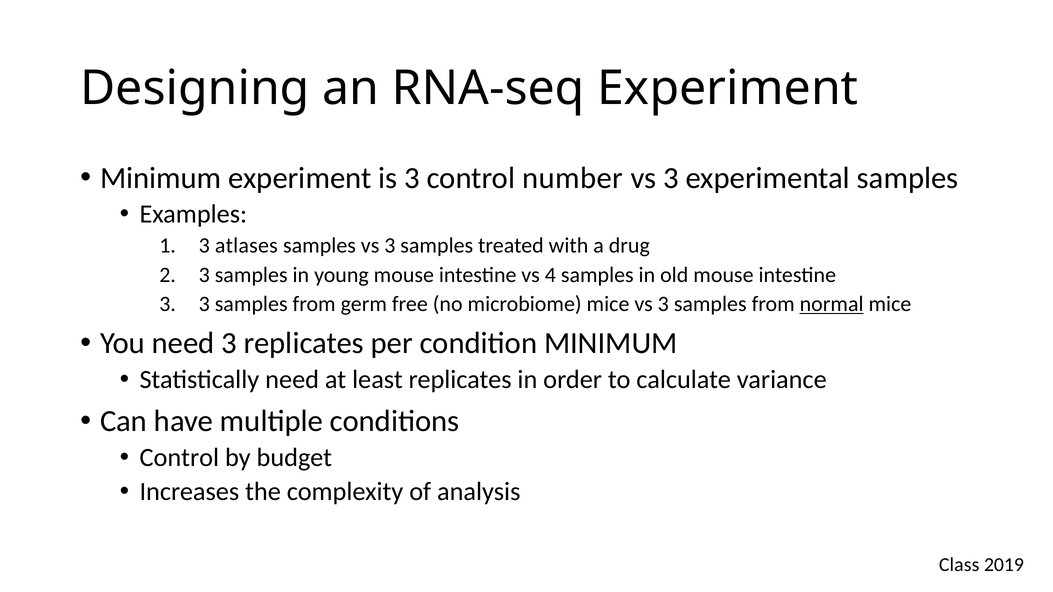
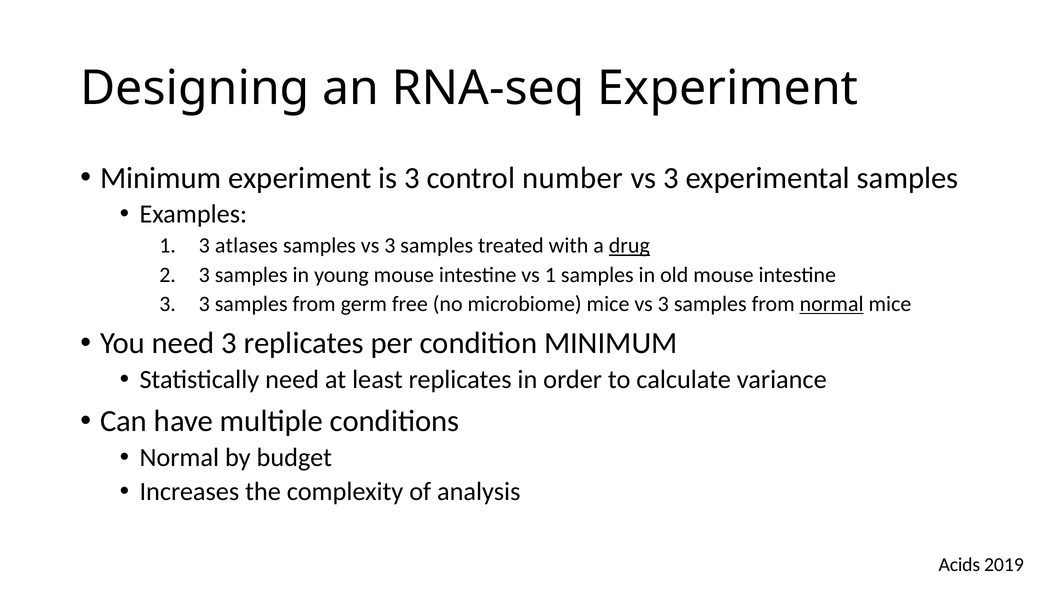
drug underline: none -> present (629, 246)
vs 4: 4 -> 1 (550, 275)
Control: Control -> Normal (179, 458)
Class: Class -> Acids (959, 565)
